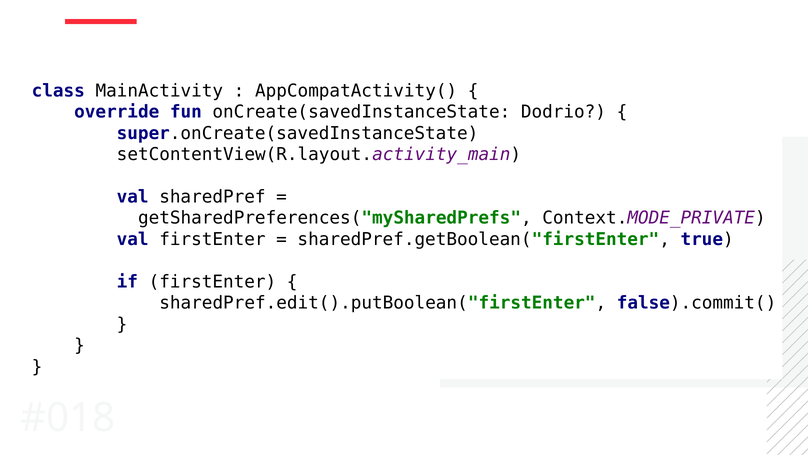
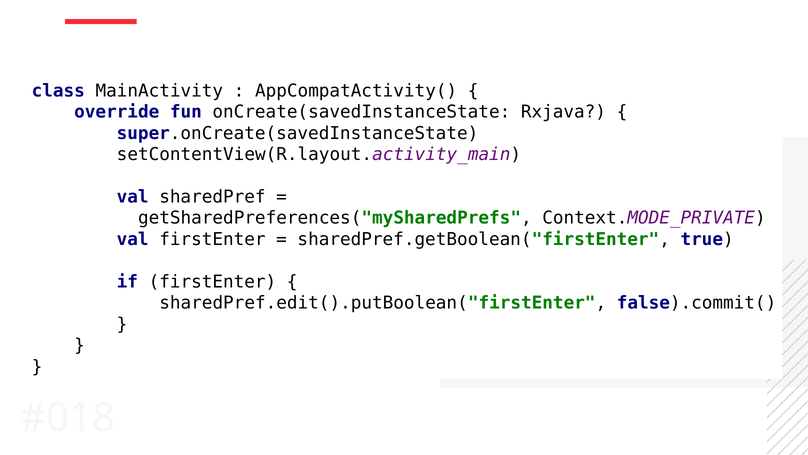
Dodrio: Dodrio -> Rxjava (563, 112)
